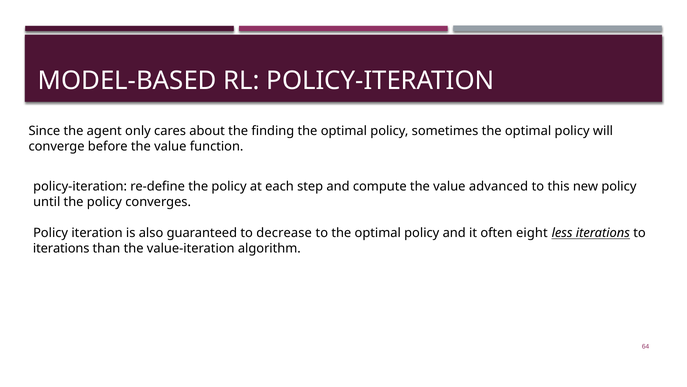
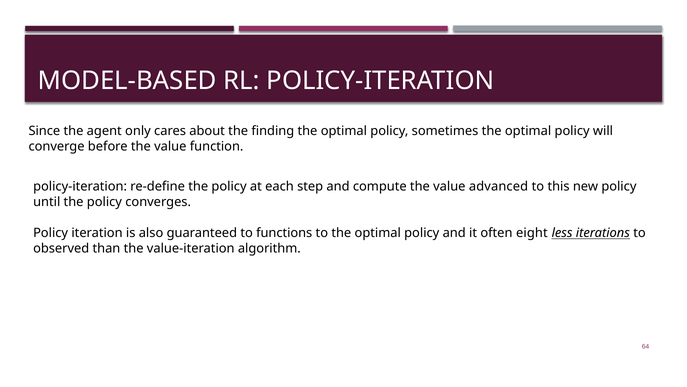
decrease: decrease -> functions (284, 233)
iterations: iterations -> observed (61, 248)
